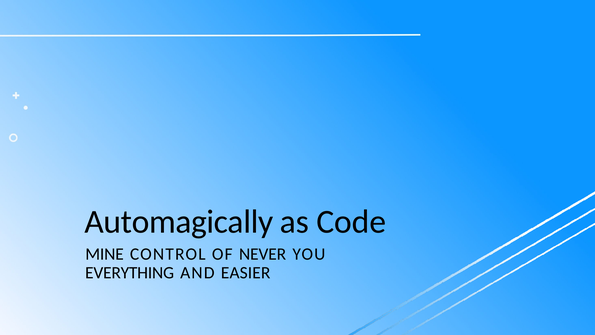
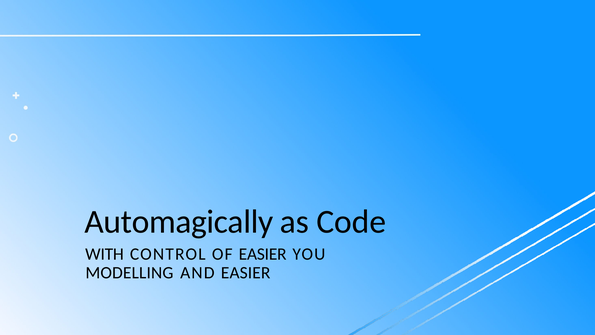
MINE: MINE -> WITH (105, 254)
OF NEVER: NEVER -> EASIER (263, 254)
EVERYTHING: EVERYTHING -> MODELLING (129, 273)
